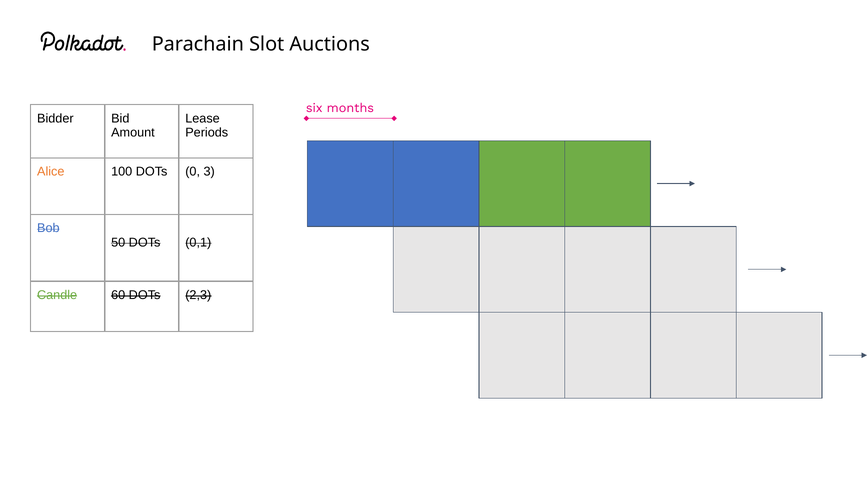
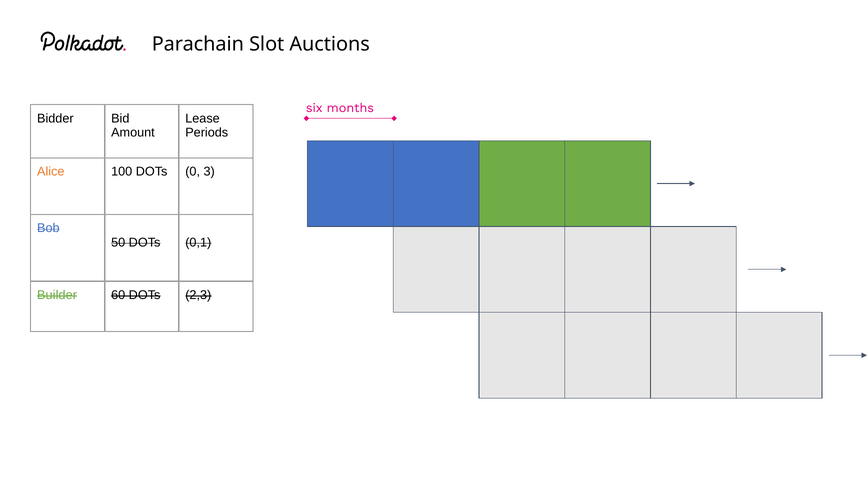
Candle: Candle -> Builder (57, 295)
